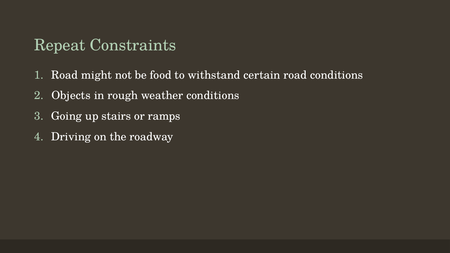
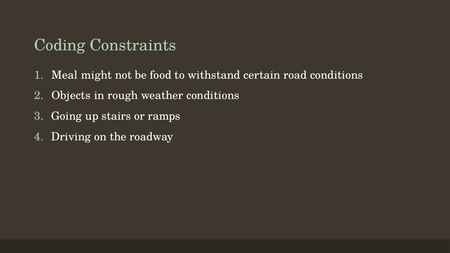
Repeat: Repeat -> Coding (60, 45)
Road: Road -> Meal (65, 75)
